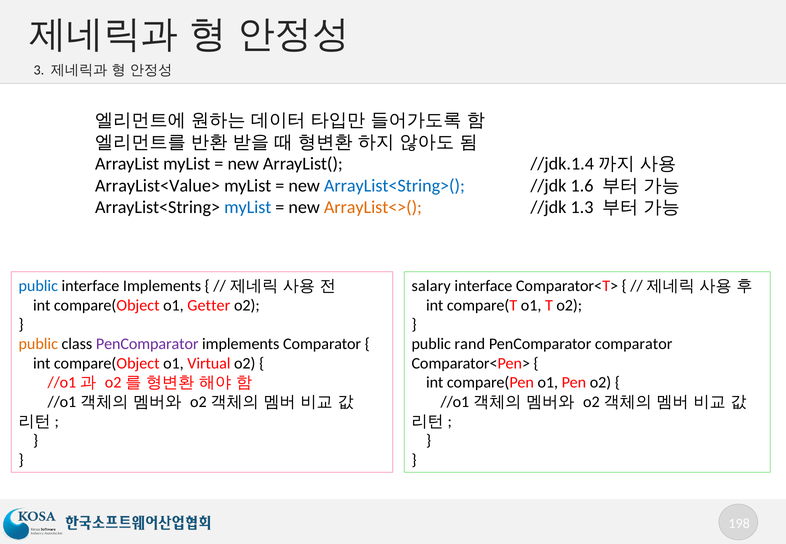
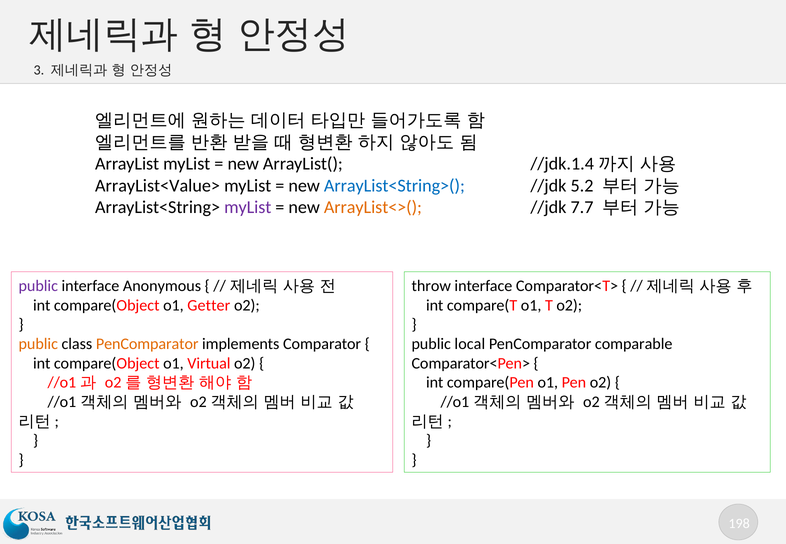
1.6: 1.6 -> 5.2 (582, 186)
myList colour: blue -> purple (248, 207)
1.3: 1.3 -> 7.7 (582, 207)
public colour: blue -> purple (38, 286)
interface Implements: Implements -> Anonymous (162, 286)
salary: salary -> throw (431, 286)
PenComparator colour: purple -> orange (147, 344)
rand: rand -> local (470, 344)
PenComparator comparator: comparator -> comparable (634, 344)
